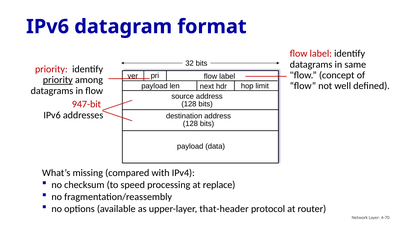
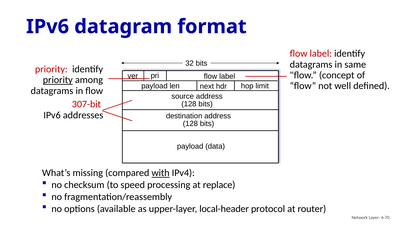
947-bit: 947-bit -> 307-bit (86, 104)
with underline: none -> present (161, 173)
that-header: that-header -> local-header (224, 209)
